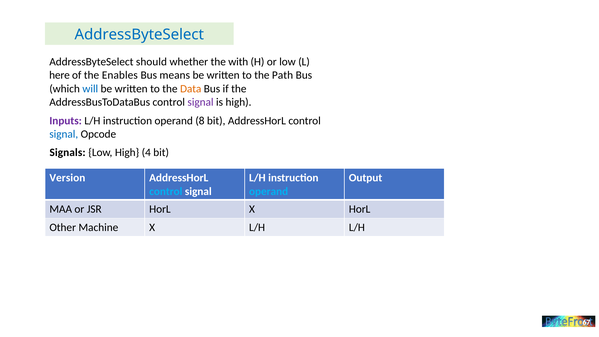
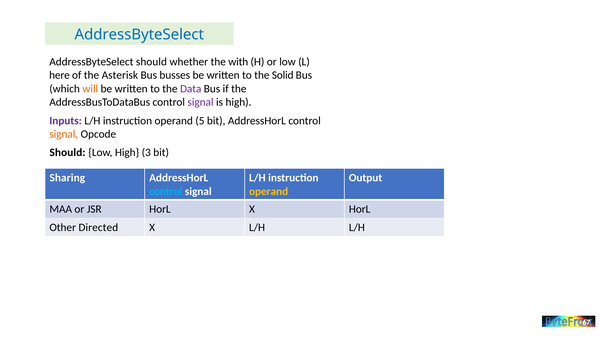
Enables: Enables -> Asterisk (120, 75)
means: means -> busses (175, 75)
Path: Path -> Solid (283, 75)
will colour: blue -> orange (90, 89)
Data colour: orange -> purple (191, 89)
8: 8 -> 5 (200, 121)
signal colour: blue -> orange (64, 134)
Signals: Signals -> Should (68, 152)
4: 4 -> 3 (146, 152)
Version: Version -> Sharing (67, 178)
operand colour: light blue -> yellow (269, 191)
Machine: Machine -> Directed (98, 227)
